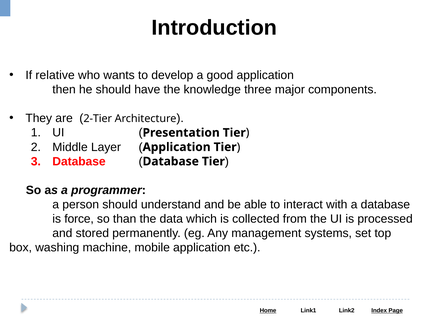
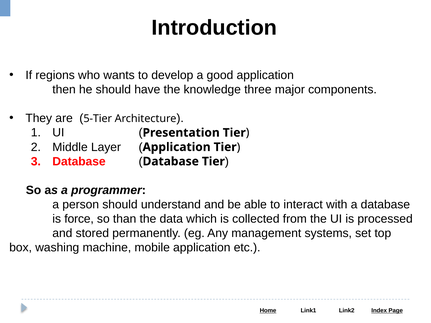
relative: relative -> regions (55, 75)
2-Tier: 2-Tier -> 5-Tier (98, 119)
